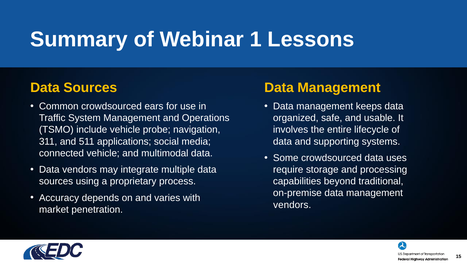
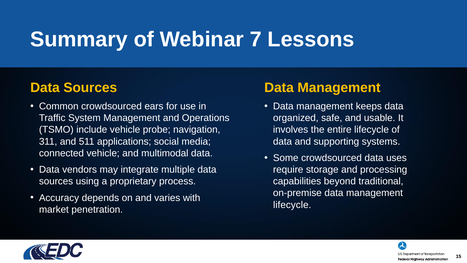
1: 1 -> 7 (256, 39)
vendors: vendors -> lifecycle (292, 205)
